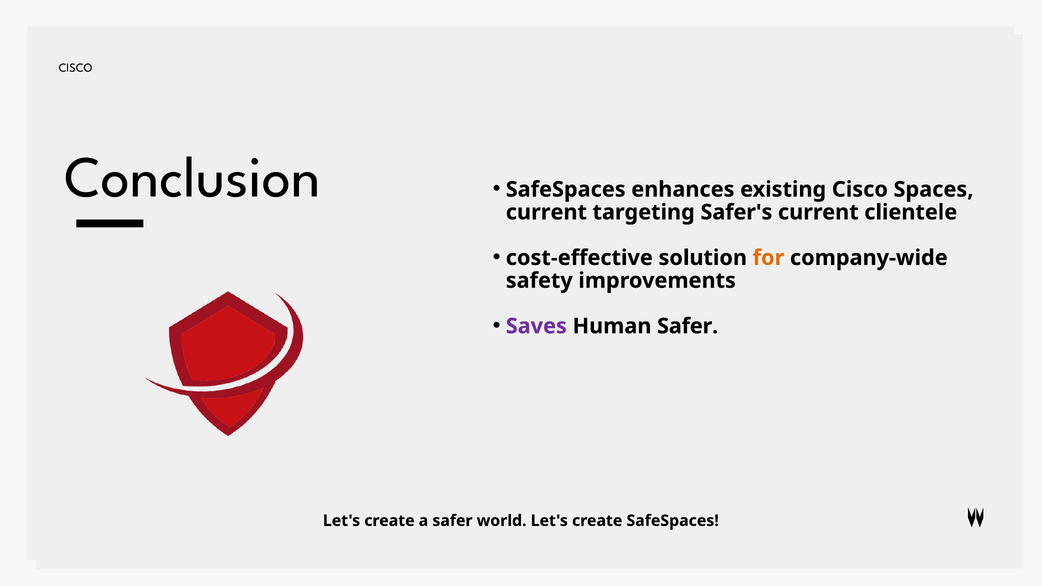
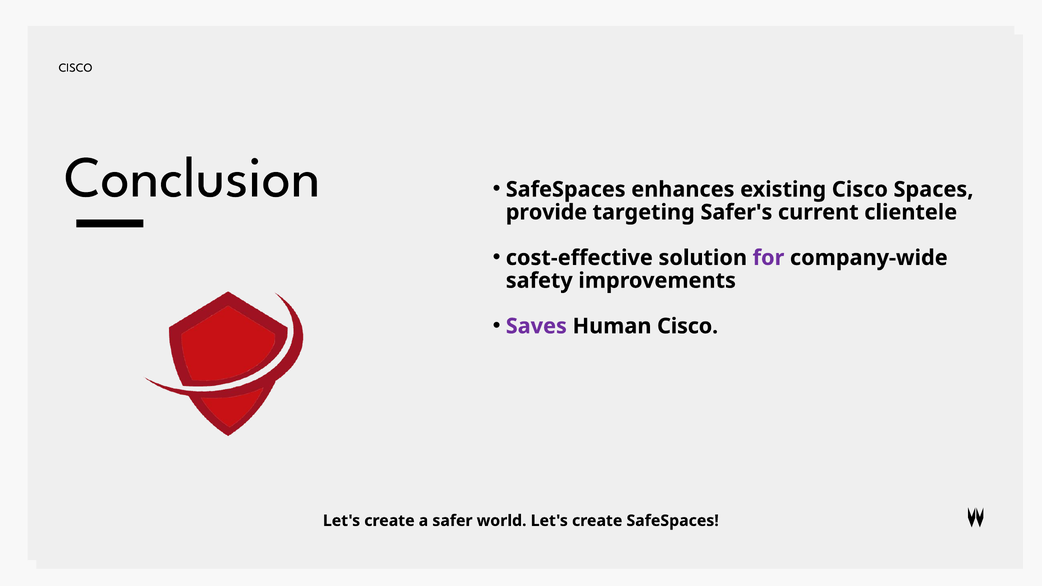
current: current -> provide (546, 212)
for colour: orange -> purple (768, 258)
Human Safer: Safer -> Cisco (688, 326)
